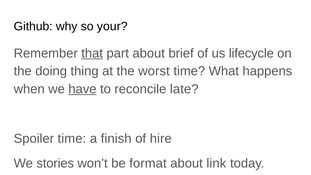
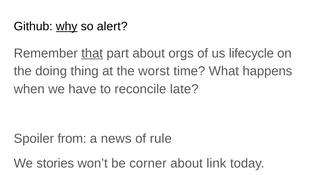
why underline: none -> present (67, 26)
your: your -> alert (112, 26)
brief: brief -> orgs (181, 53)
have underline: present -> none (82, 89)
Spoiler time: time -> from (72, 139)
finish: finish -> news (116, 139)
hire: hire -> rule (161, 139)
format: format -> corner (148, 163)
